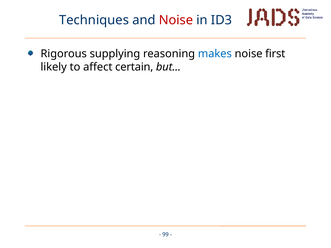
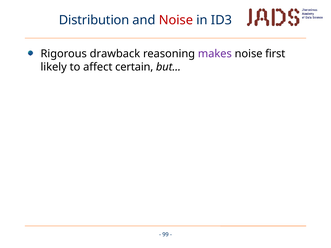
Techniques: Techniques -> Distribution (94, 20)
supplying: supplying -> drawback (115, 54)
makes colour: blue -> purple (215, 54)
